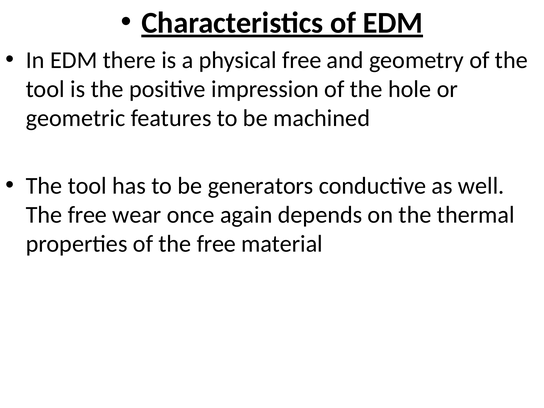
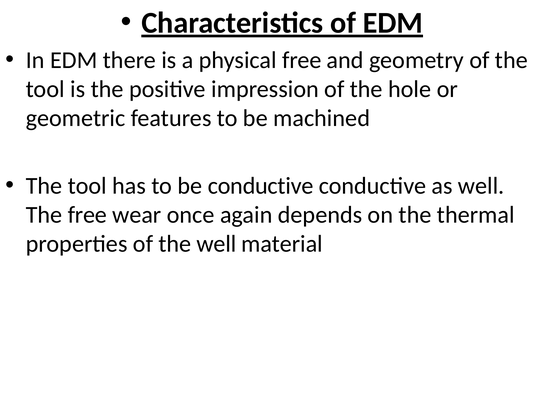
be generators: generators -> conductive (261, 186)
of the free: free -> well (216, 244)
